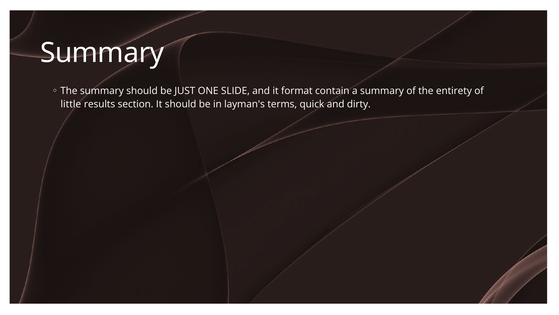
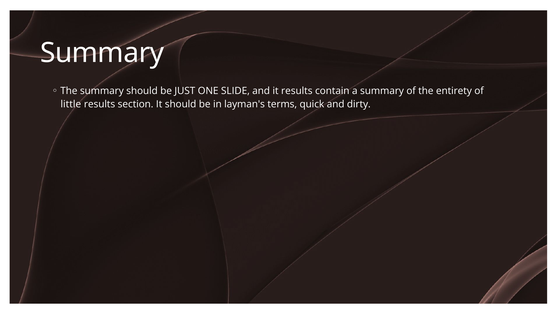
it format: format -> results (297, 91)
